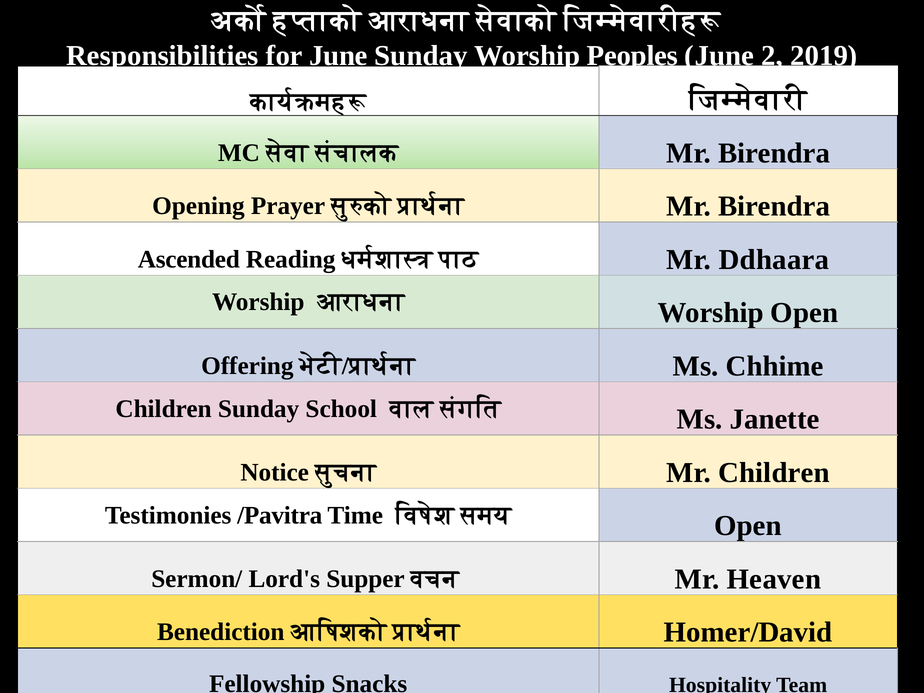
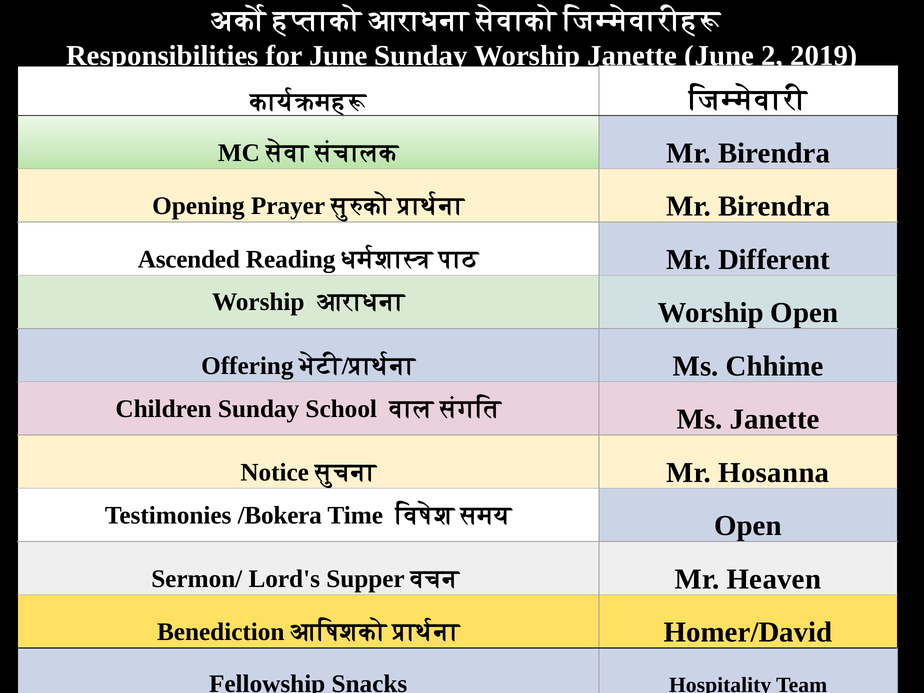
Worship Peoples: Peoples -> Janette (632, 56)
Ddhaara: Ddhaara -> Different (774, 259)
Mr Children: Children -> Hosanna (774, 472)
/Pavitra: /Pavitra -> /Bokera (280, 515)
